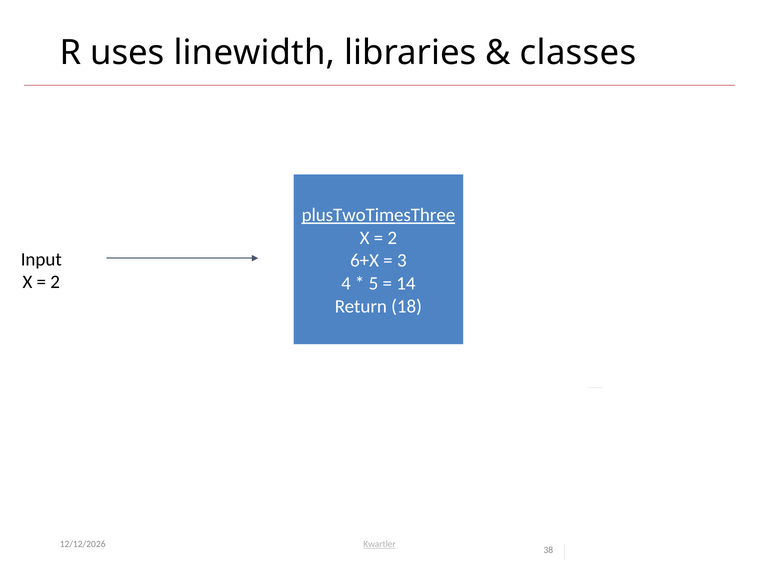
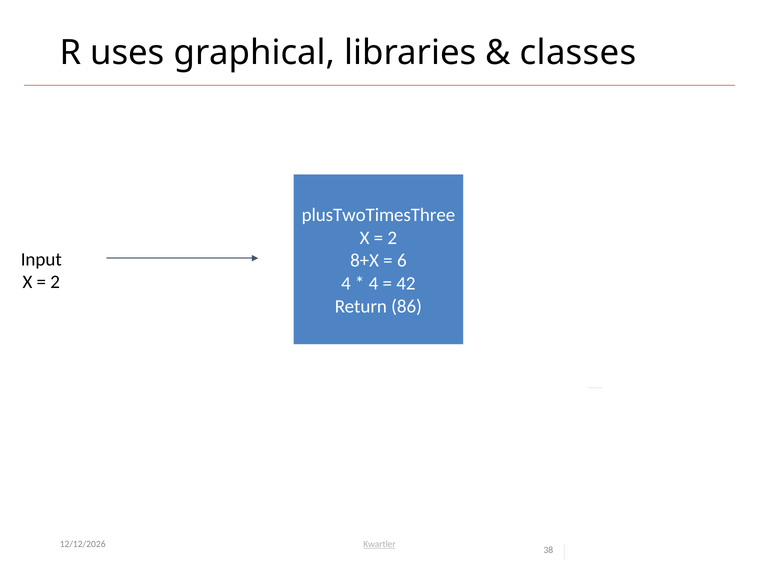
linewidth: linewidth -> graphical (254, 53)
plusTwoTimesThree underline: present -> none (378, 215)
6+X: 6+X -> 8+X (365, 260)
3: 3 -> 6 (402, 260)
5: 5 -> 4 (374, 283)
14: 14 -> 42 (406, 283)
18: 18 -> 86 (407, 306)
